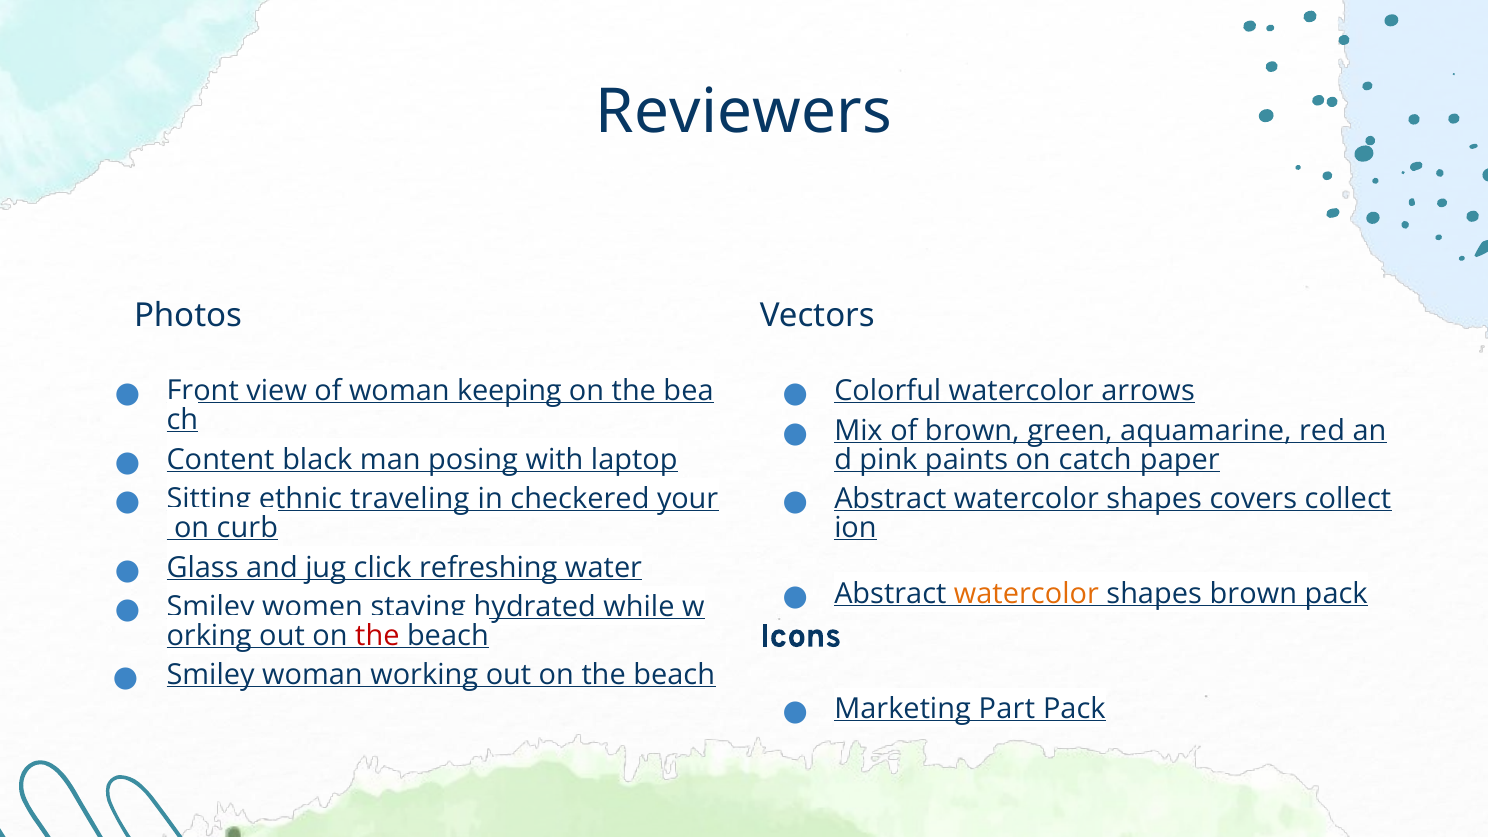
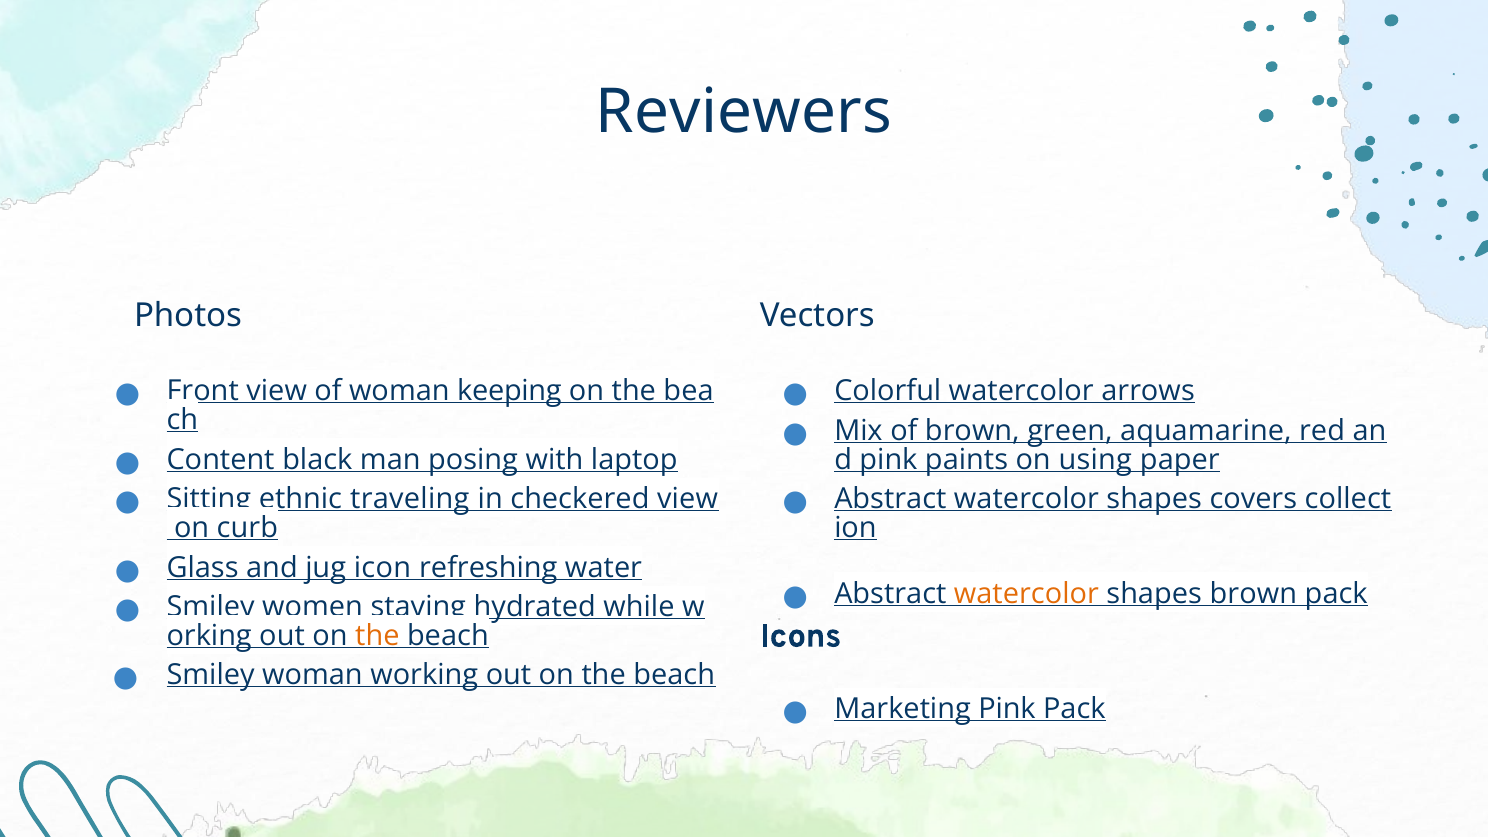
catch: catch -> using (1095, 460)
checkered your: your -> view (687, 499)
click: click -> icon (382, 568)
the colour: red -> orange (377, 636)
Marketing Part: Part -> Pink (1007, 709)
